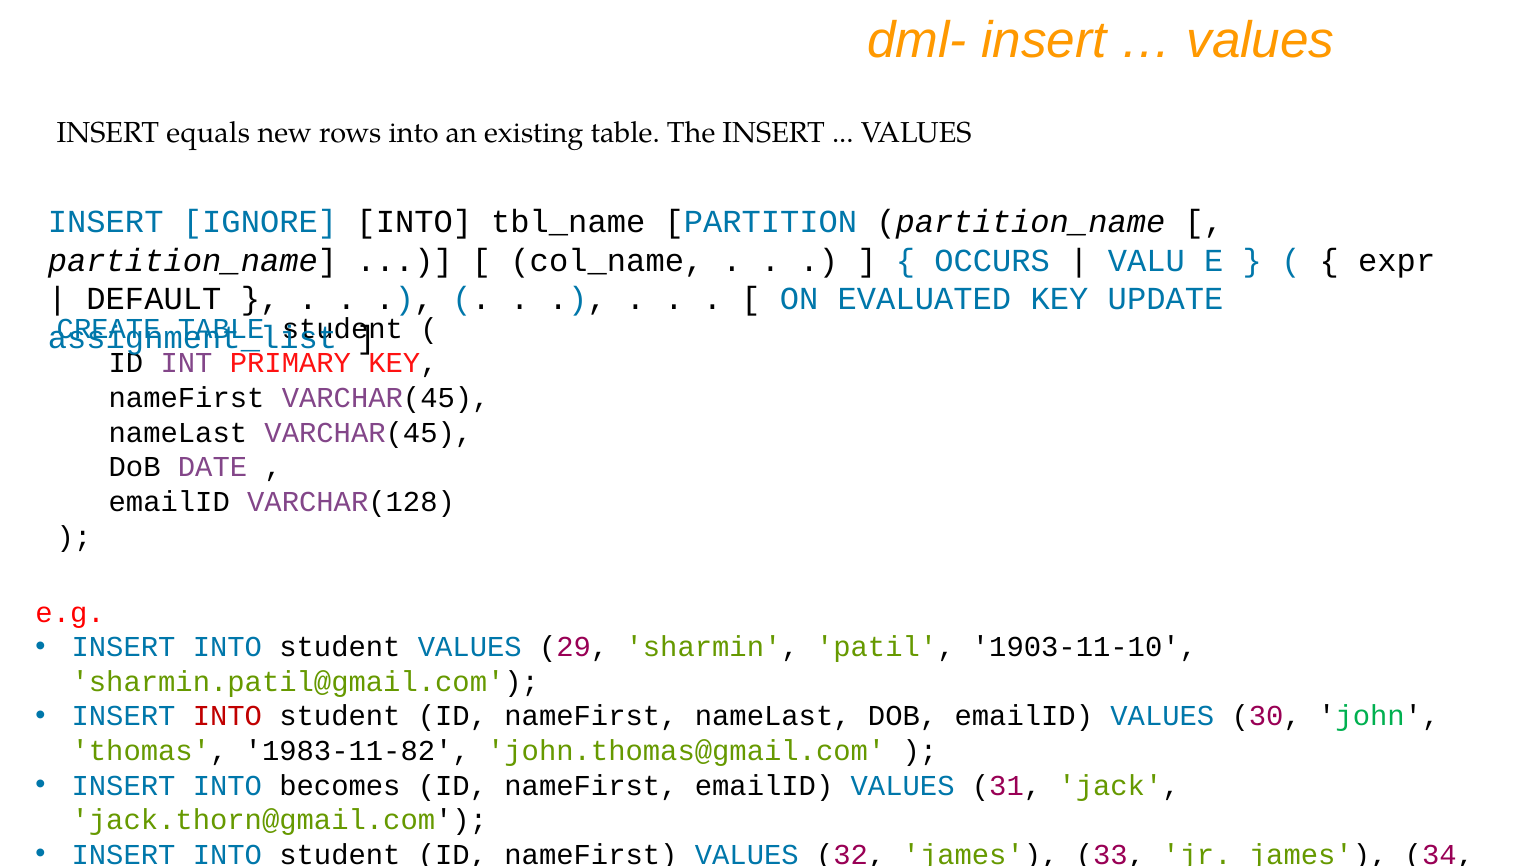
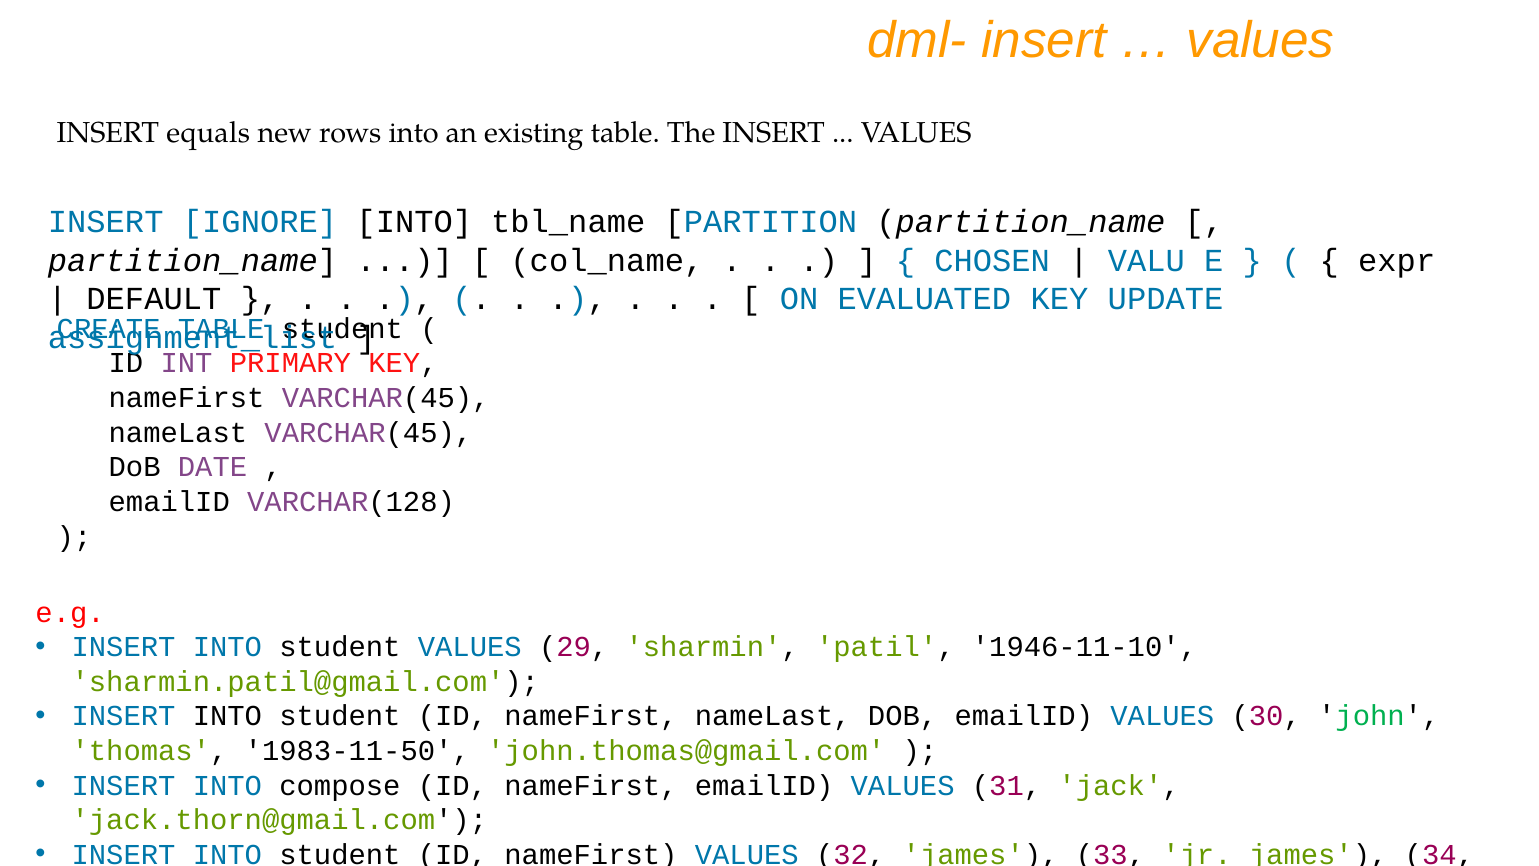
OCCURS: OCCURS -> CHOSEN (992, 260)
1903-11-10: 1903-11-10 -> 1946-11-10 (1084, 647)
INTO colour: red -> black (227, 716)
1983-11-82: 1983-11-82 -> 1983-11-50 (357, 751)
becomes: becomes -> compose (340, 785)
